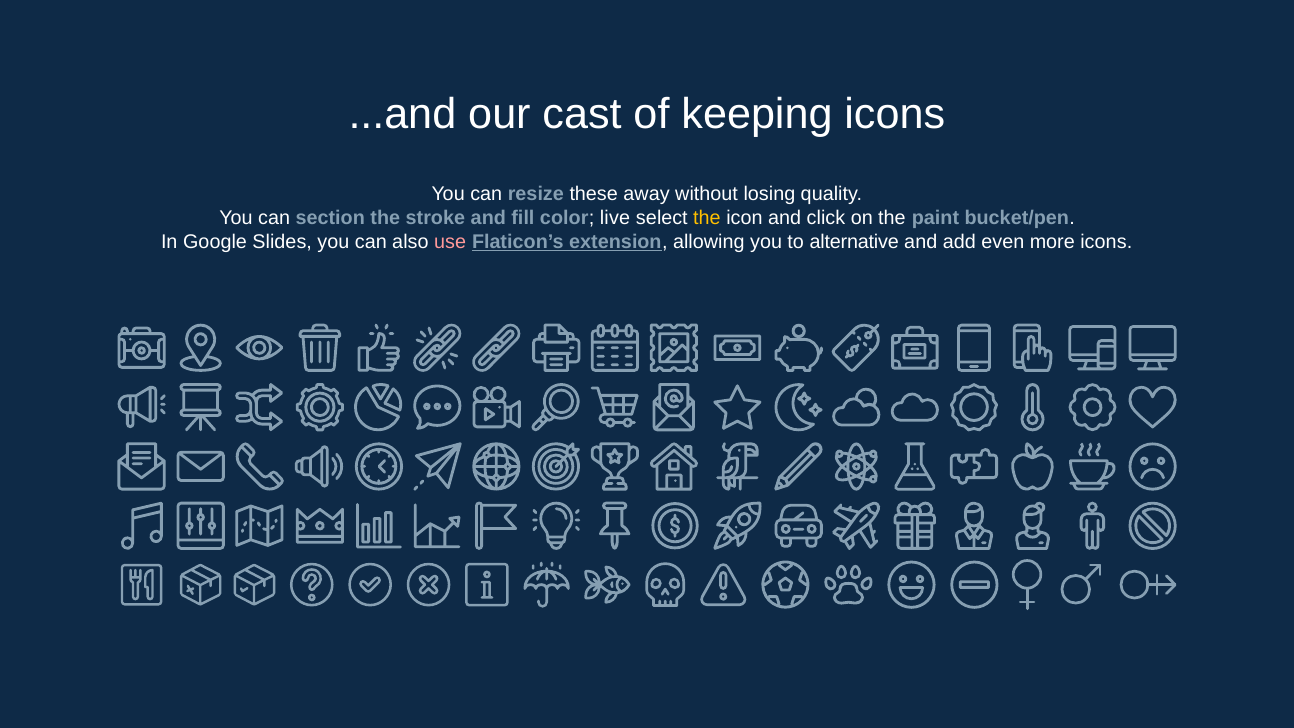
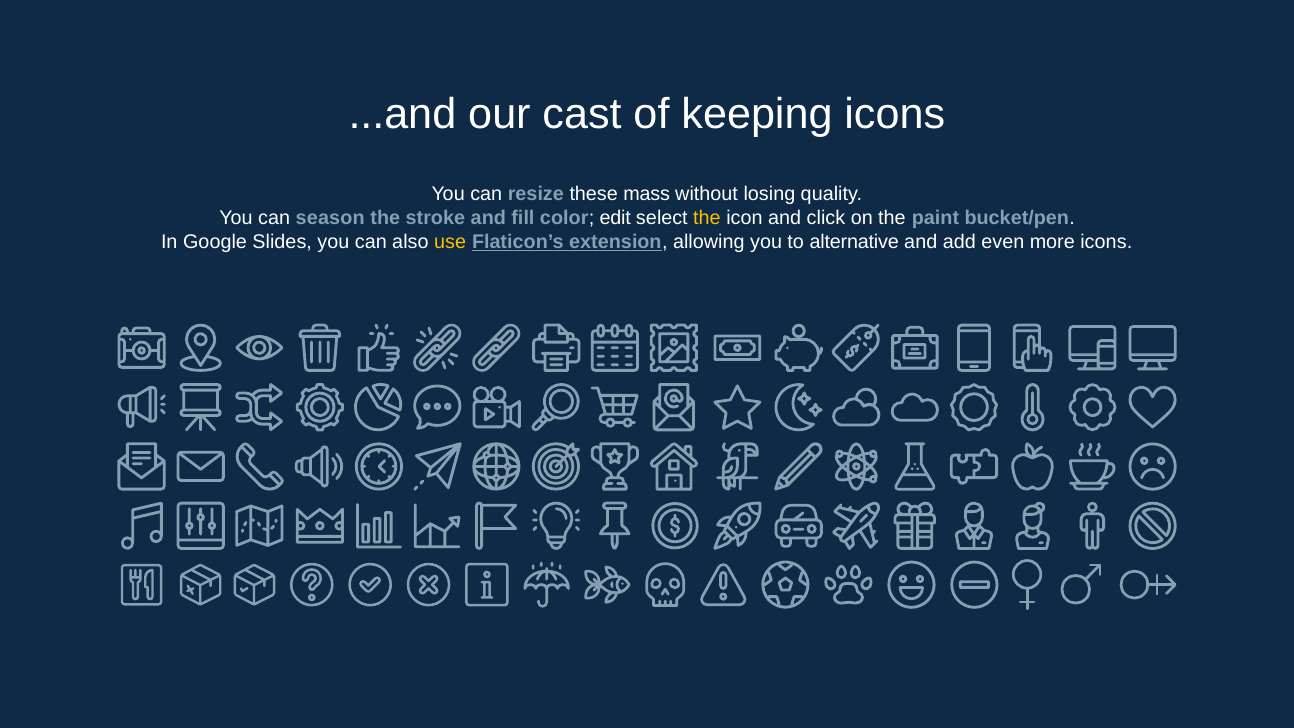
away: away -> mass (647, 194)
section: section -> season (330, 218)
live: live -> edit (615, 218)
use colour: pink -> yellow (450, 242)
